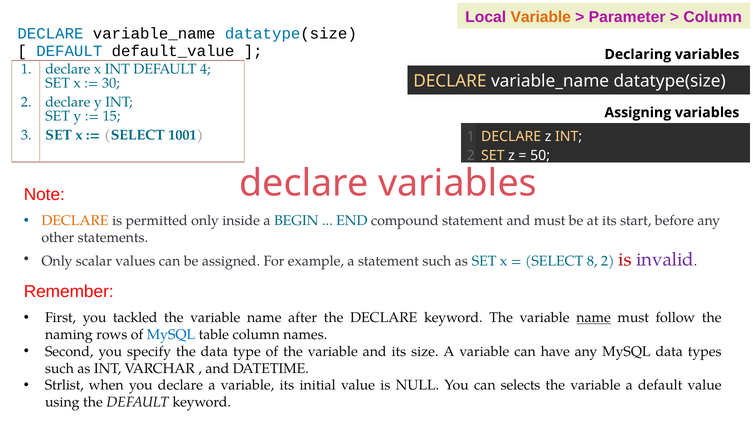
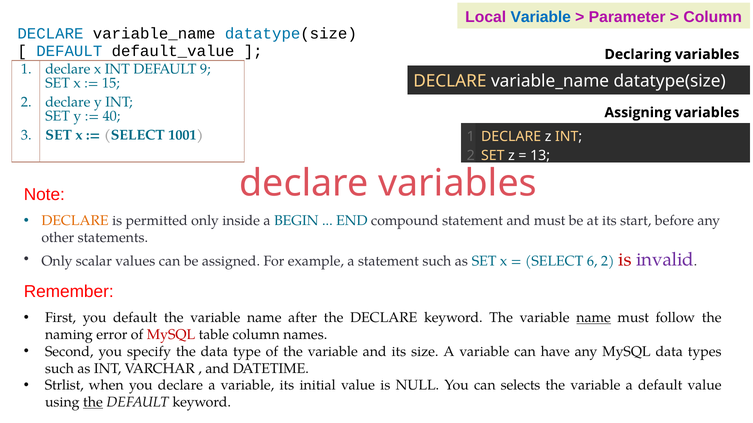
Variable colour: orange -> blue (541, 17)
4: 4 -> 9 (205, 69)
30: 30 -> 15 (111, 83)
15: 15 -> 40 (111, 116)
50: 50 -> 13 (540, 156)
8: 8 -> 6 (592, 262)
you tackled: tackled -> default (135, 318)
rows: rows -> error (112, 335)
MySQL colour: blue -> red (171, 335)
the underline: none -> present (93, 403)
